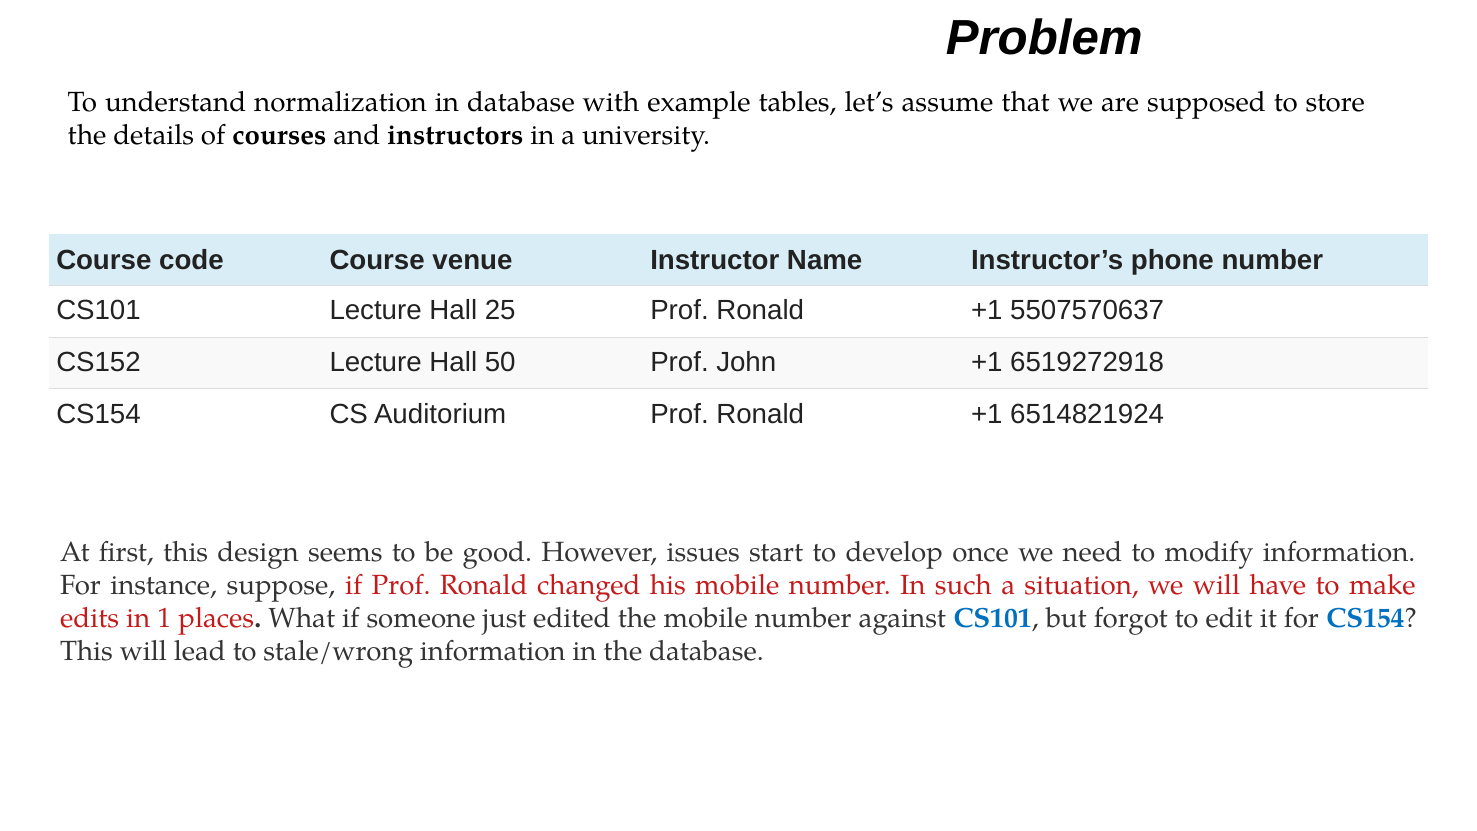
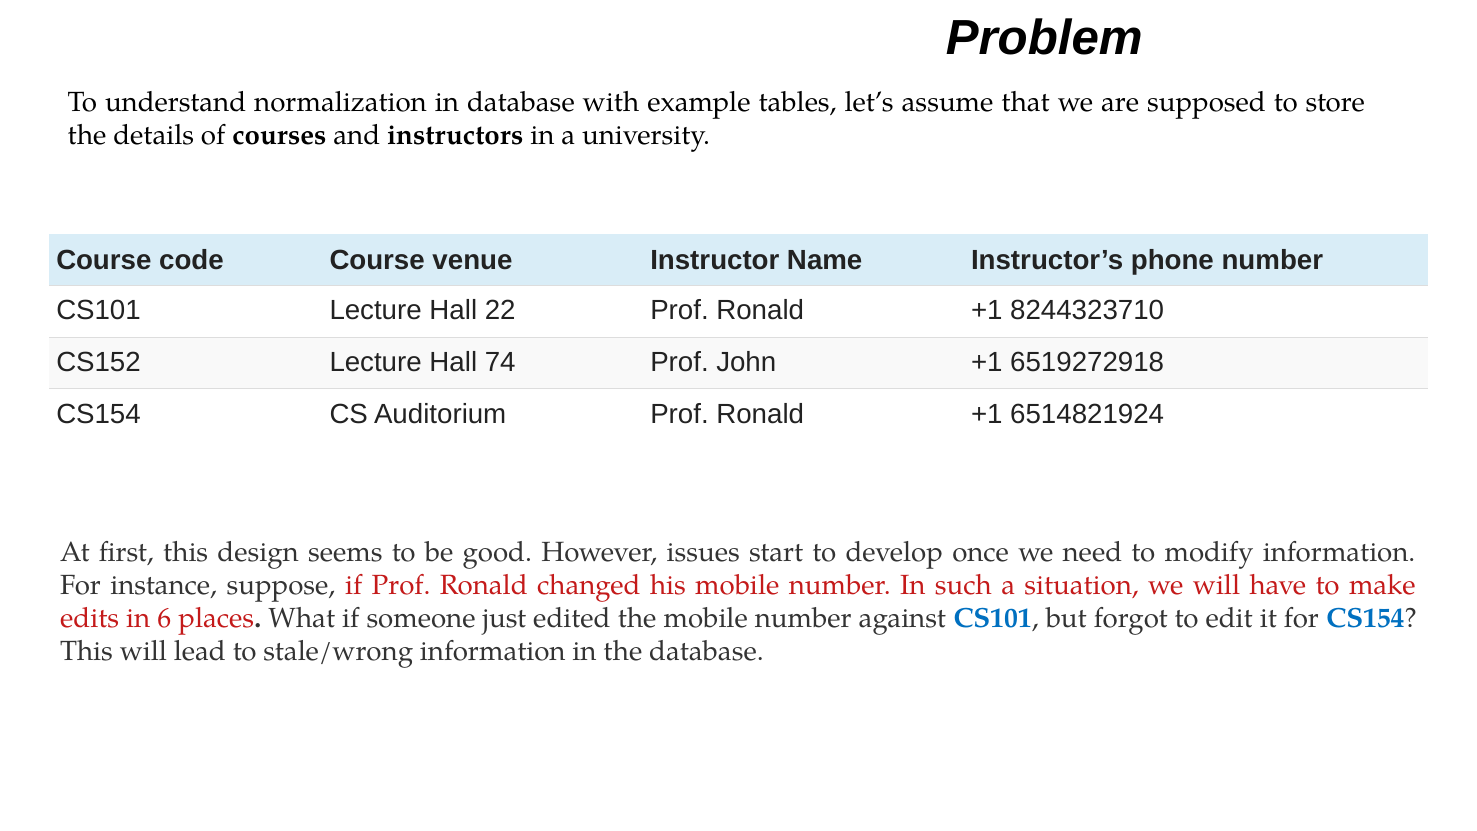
25: 25 -> 22 (500, 311)
5507570637: 5507570637 -> 8244323710 (1087, 311)
50: 50 -> 74 (500, 362)
1: 1 -> 6 (164, 618)
